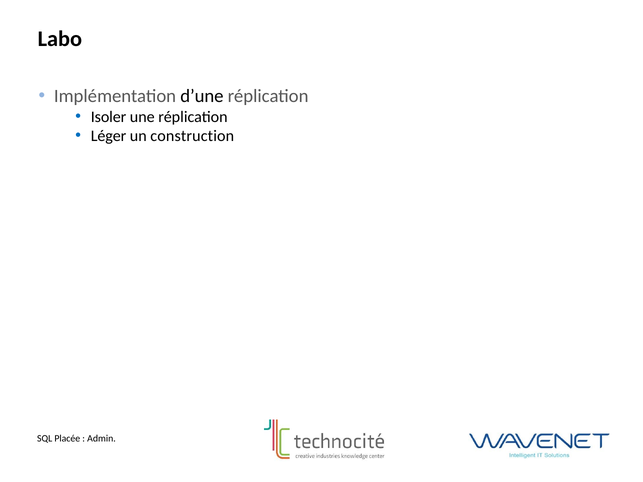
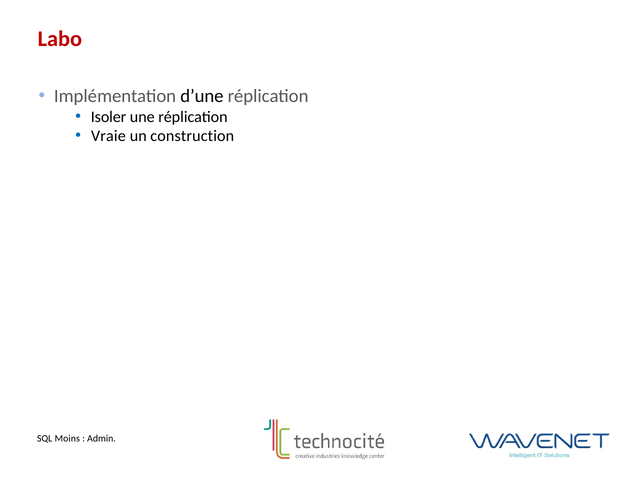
Labo colour: black -> red (60, 39)
Léger: Léger -> Vraie (108, 136)
Placée: Placée -> Moins (67, 439)
